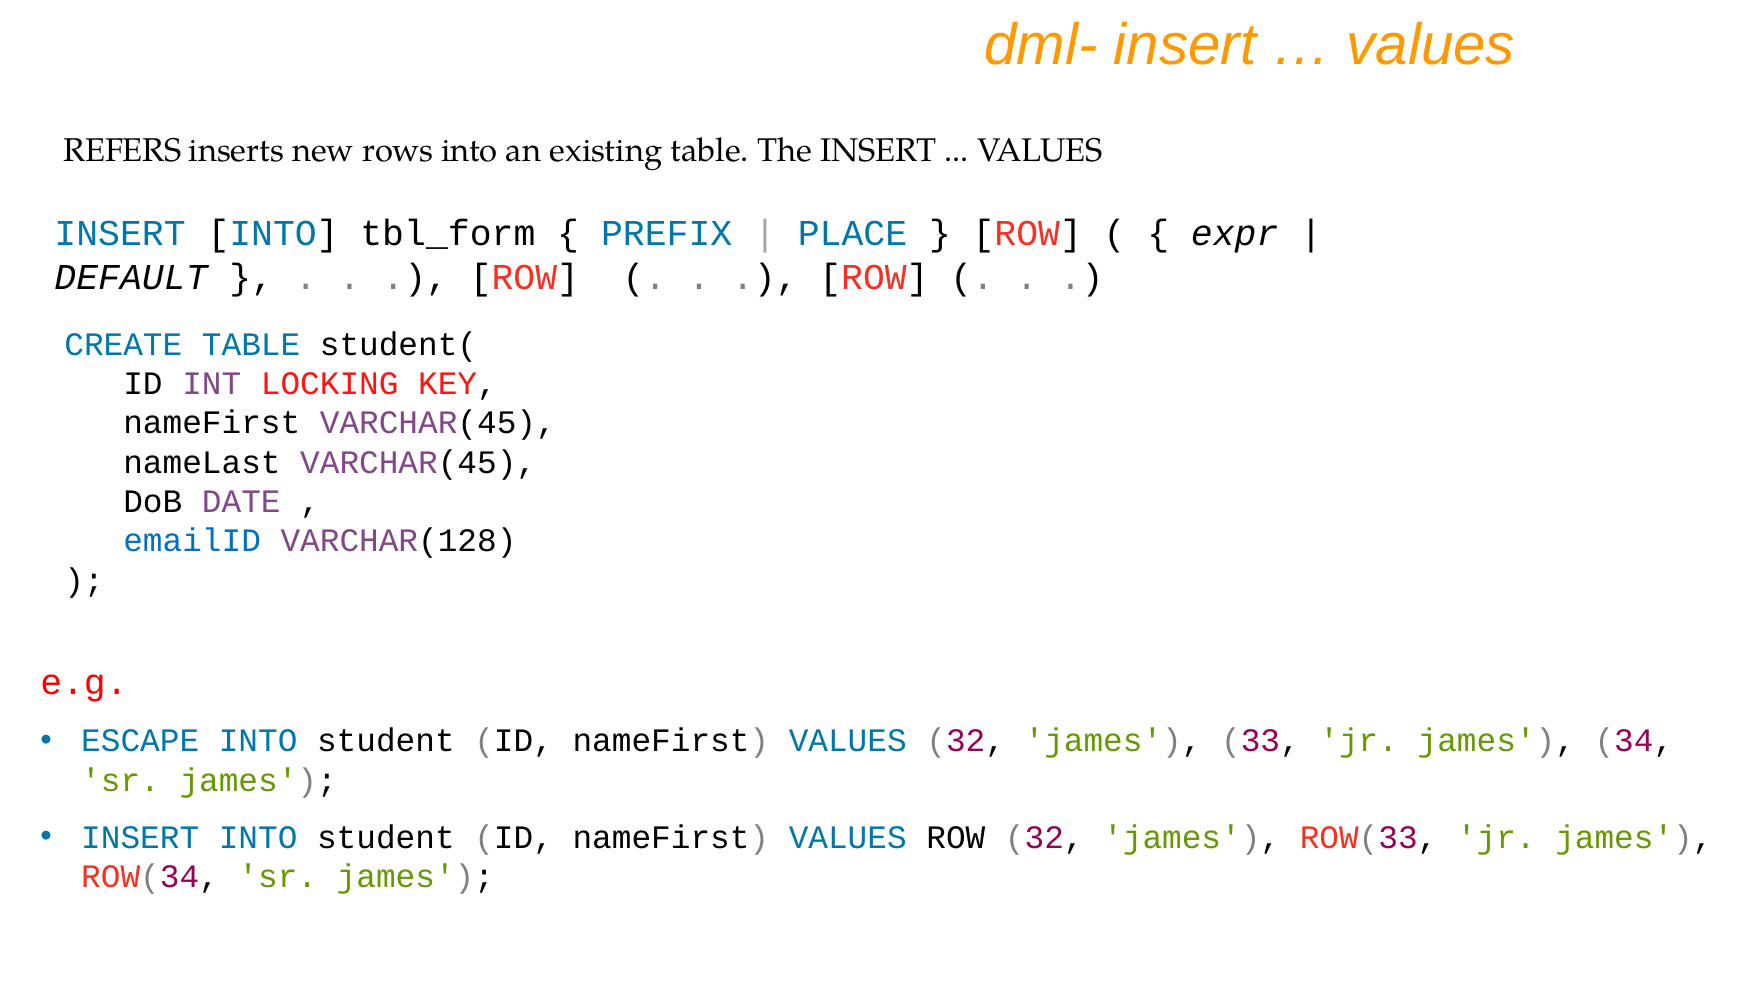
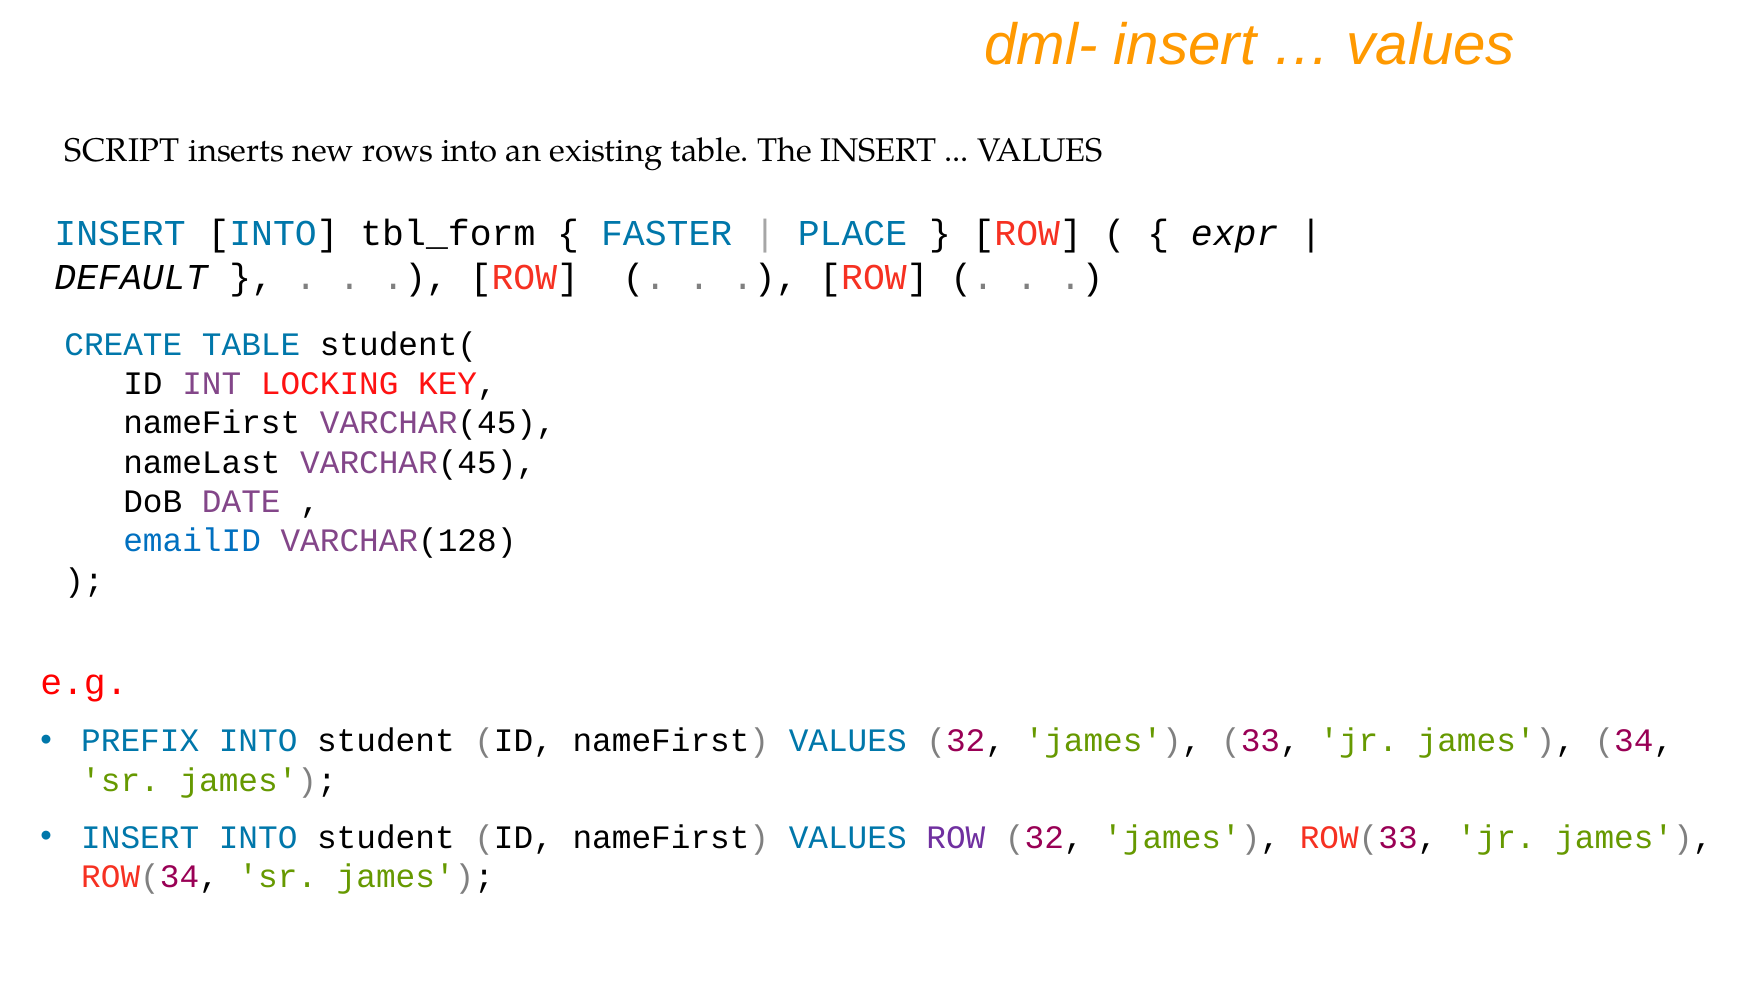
REFERS: REFERS -> SCRIPT (122, 151)
PREFIX: PREFIX -> FASTER (667, 233)
ESCAPE: ESCAPE -> PREFIX (140, 741)
ROW colour: black -> purple (956, 837)
